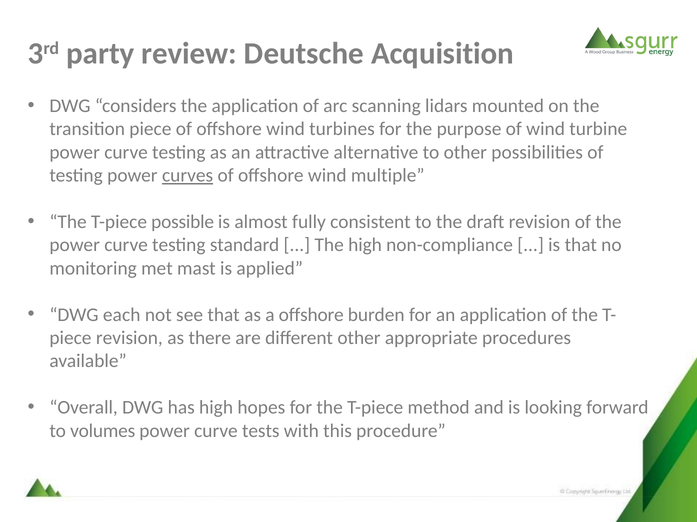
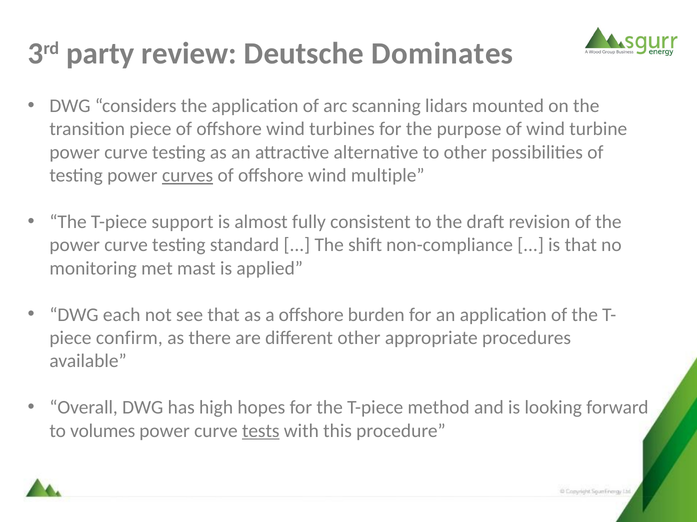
Acquisition: Acquisition -> Dominates (442, 53)
possible: possible -> support (183, 222)
The high: high -> shift (365, 245)
piece revision: revision -> confirm (129, 338)
tests underline: none -> present (261, 431)
